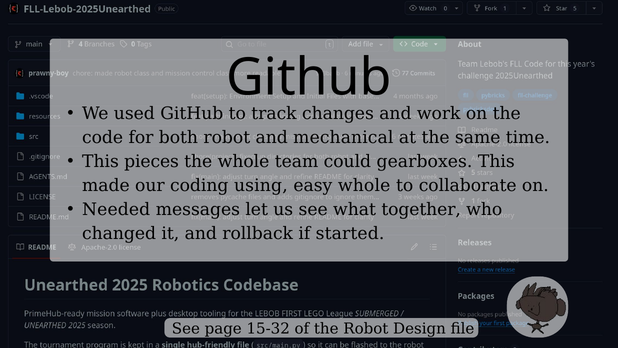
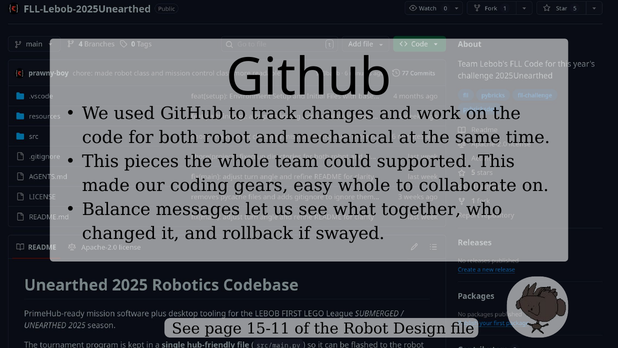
gearboxes: gearboxes -> supported (424, 161)
using: using -> gears (261, 185)
Needed: Needed -> Balance (116, 209)
started: started -> swayed (350, 233)
15-32: 15-32 -> 15-11 (268, 328)
